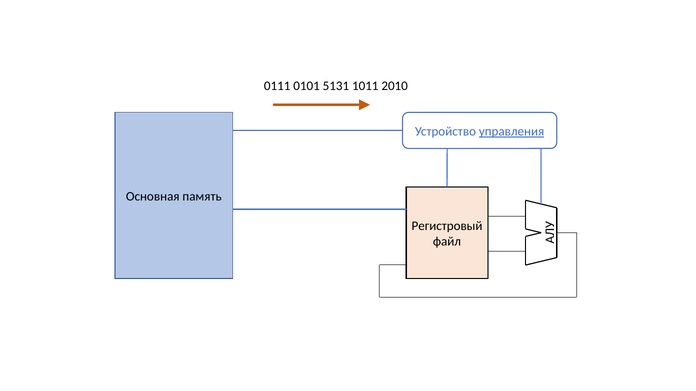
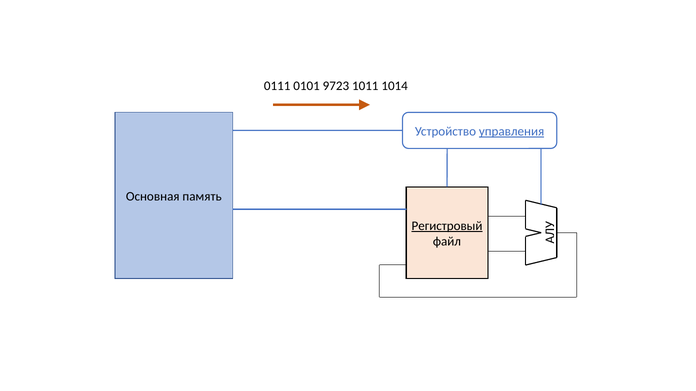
5131: 5131 -> 9723 (336, 86)
2010: 2010 -> 1014 (395, 86)
Регистровый underline: none -> present (447, 226)
